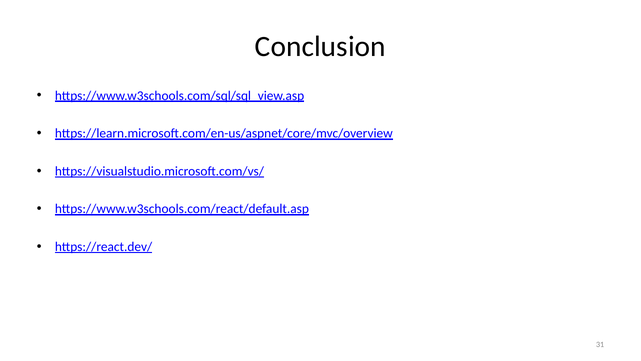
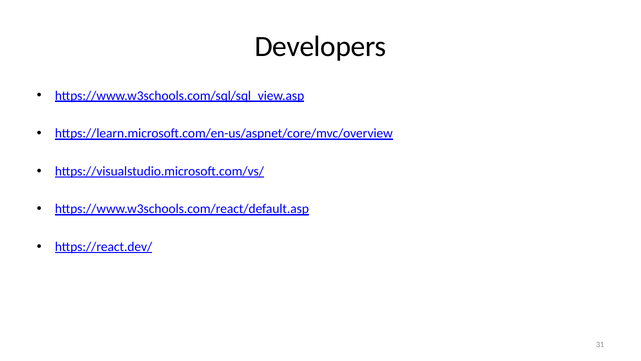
Conclusion: Conclusion -> Developers (321, 47)
